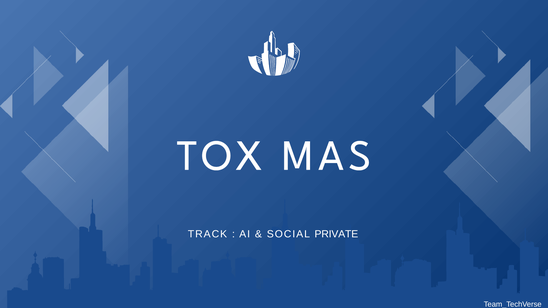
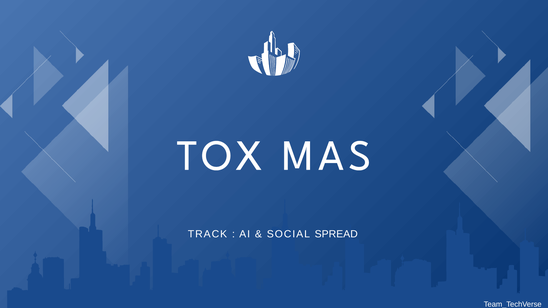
PRIVATE: PRIVATE -> SPREAD (336, 234)
